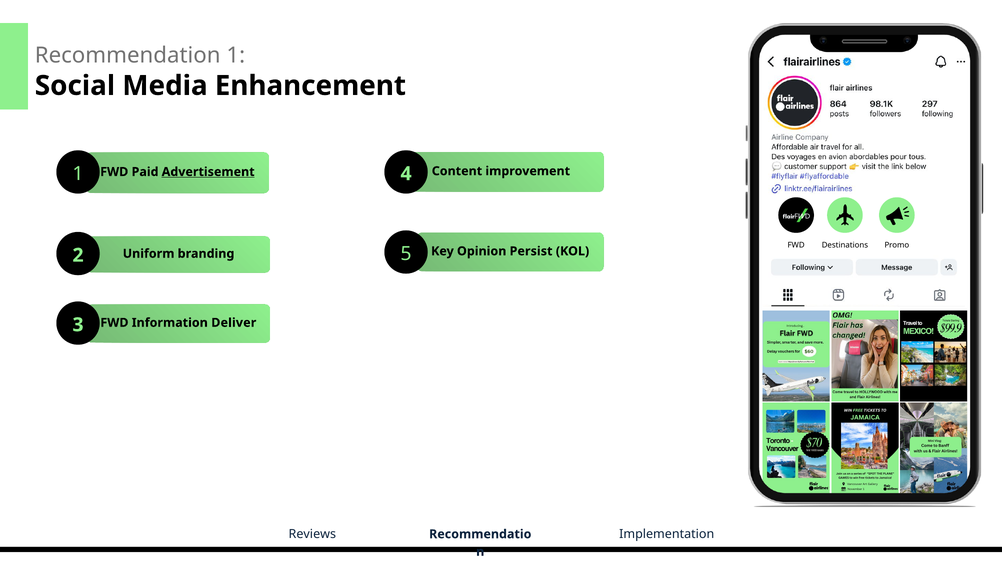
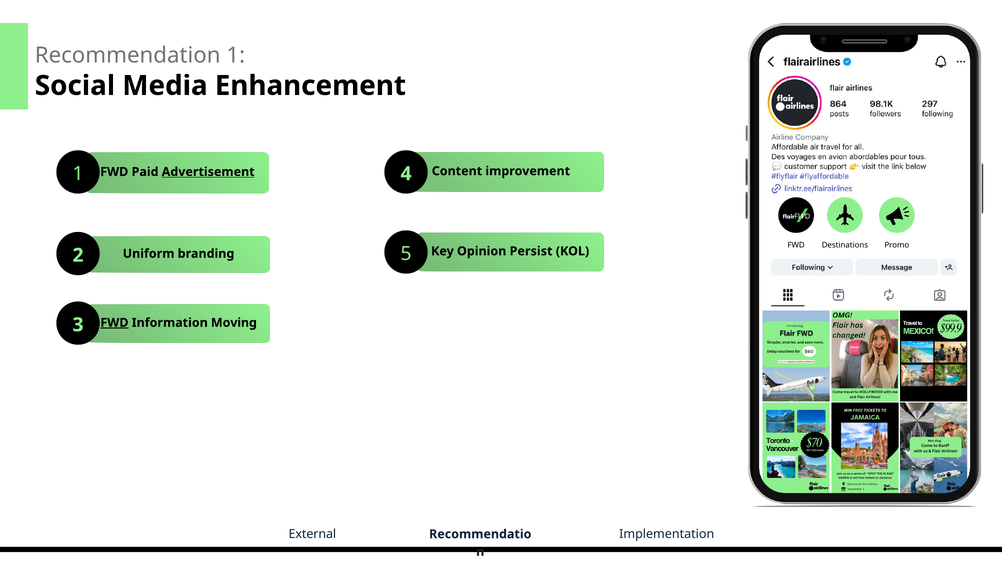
FWD underline: none -> present (114, 323)
Deliver: Deliver -> Moving (234, 323)
Reviews: Reviews -> External (312, 535)
